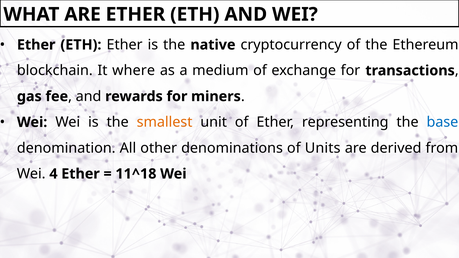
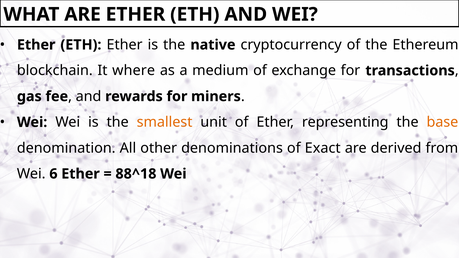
base colour: blue -> orange (442, 122)
Units: Units -> Exact (323, 148)
4: 4 -> 6 (53, 174)
11^18: 11^18 -> 88^18 (136, 174)
